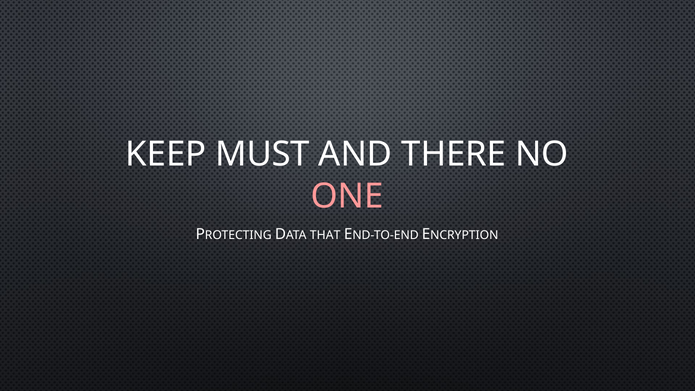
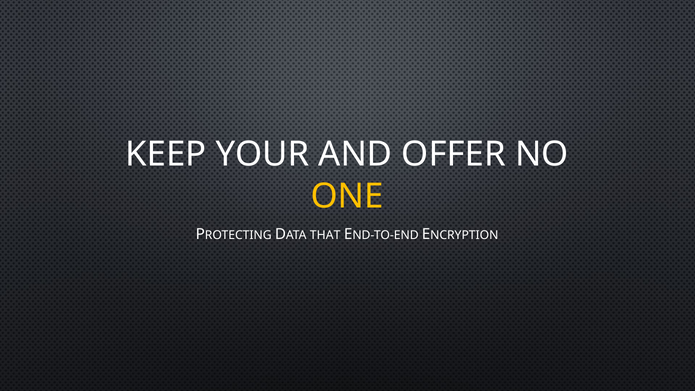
MUST: MUST -> YOUR (262, 154)
THERE: THERE -> OFFER (454, 154)
ONE colour: pink -> yellow (347, 196)
